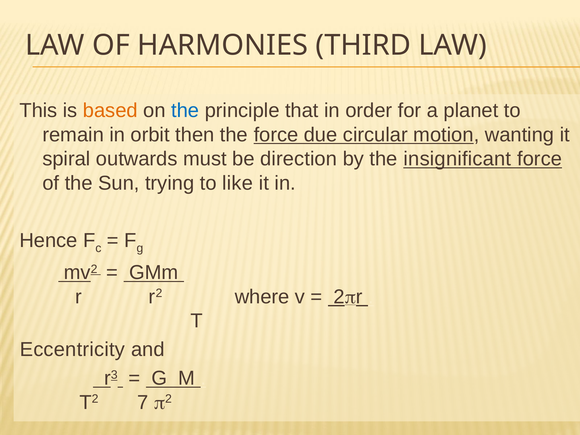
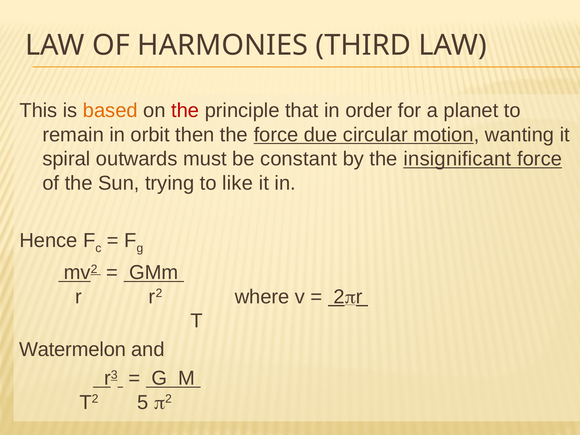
the colour: blue -> red (185, 111)
direction: direction -> constant (299, 159)
Eccentricity: Eccentricity -> Watermelon (73, 350)
7: 7 -> 5 (143, 403)
